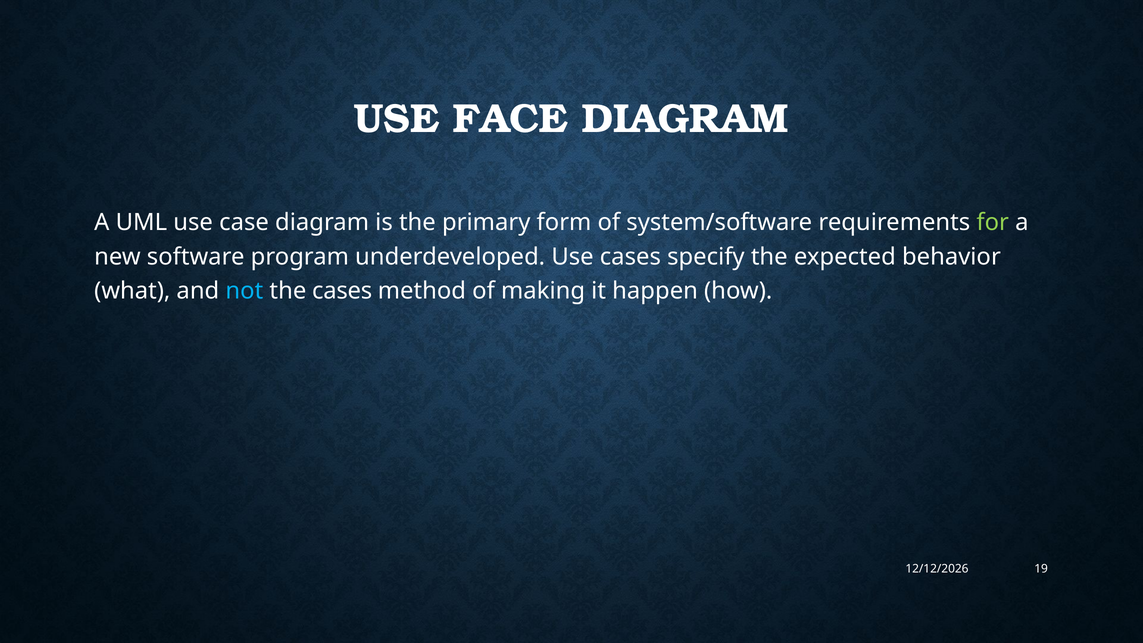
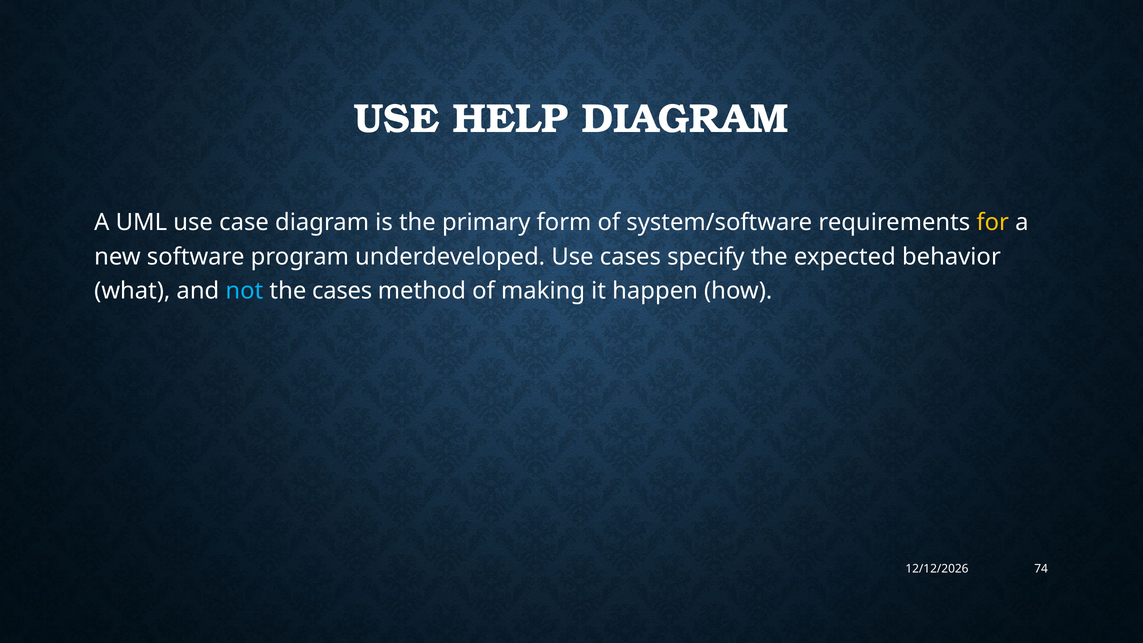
FACE: FACE -> HELP (510, 119)
for colour: light green -> yellow (993, 222)
19: 19 -> 74 (1041, 569)
